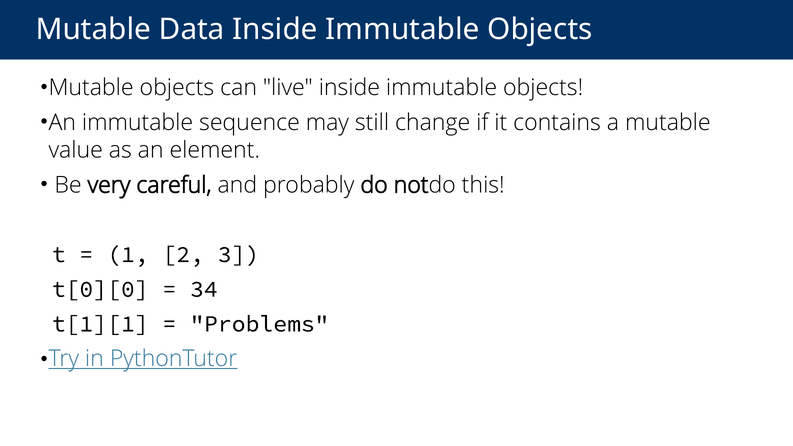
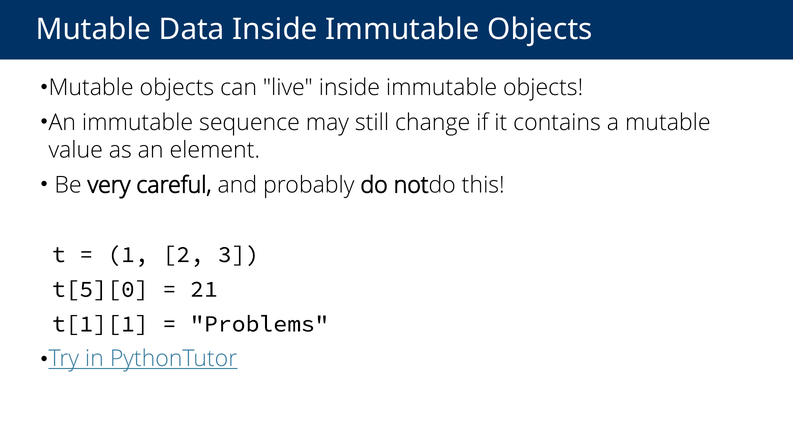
t[0][0: t[0][0 -> t[5][0 (100, 289)
34: 34 -> 21 (204, 289)
